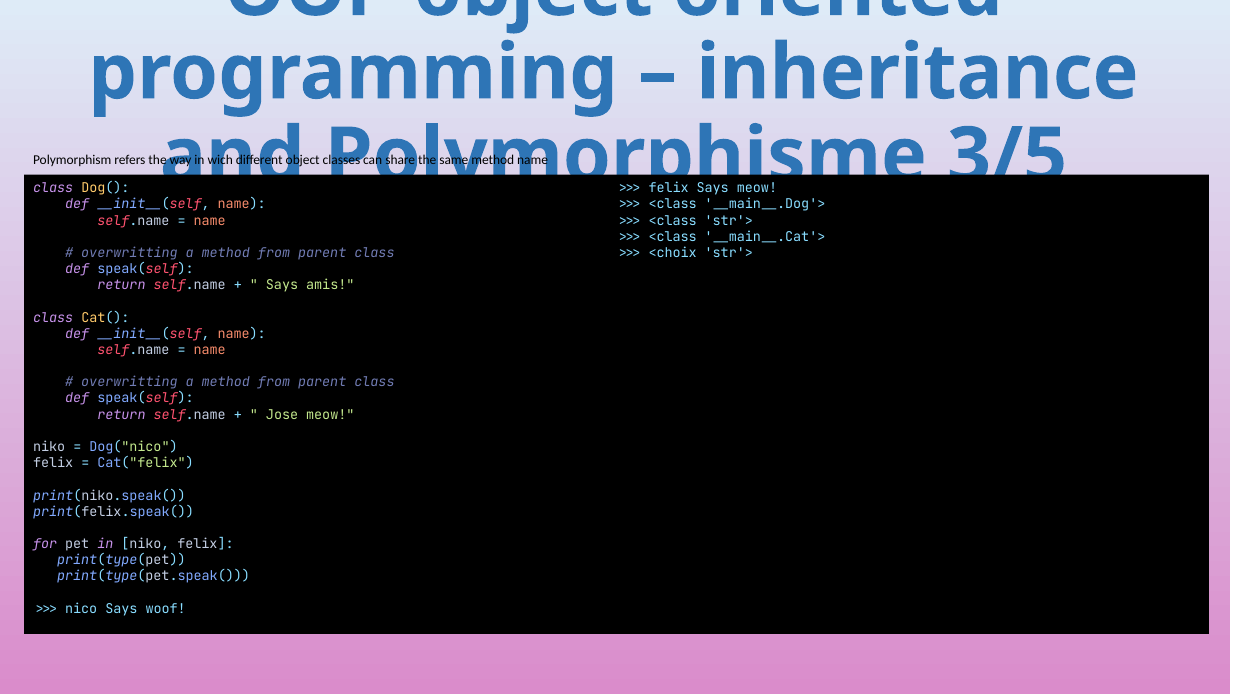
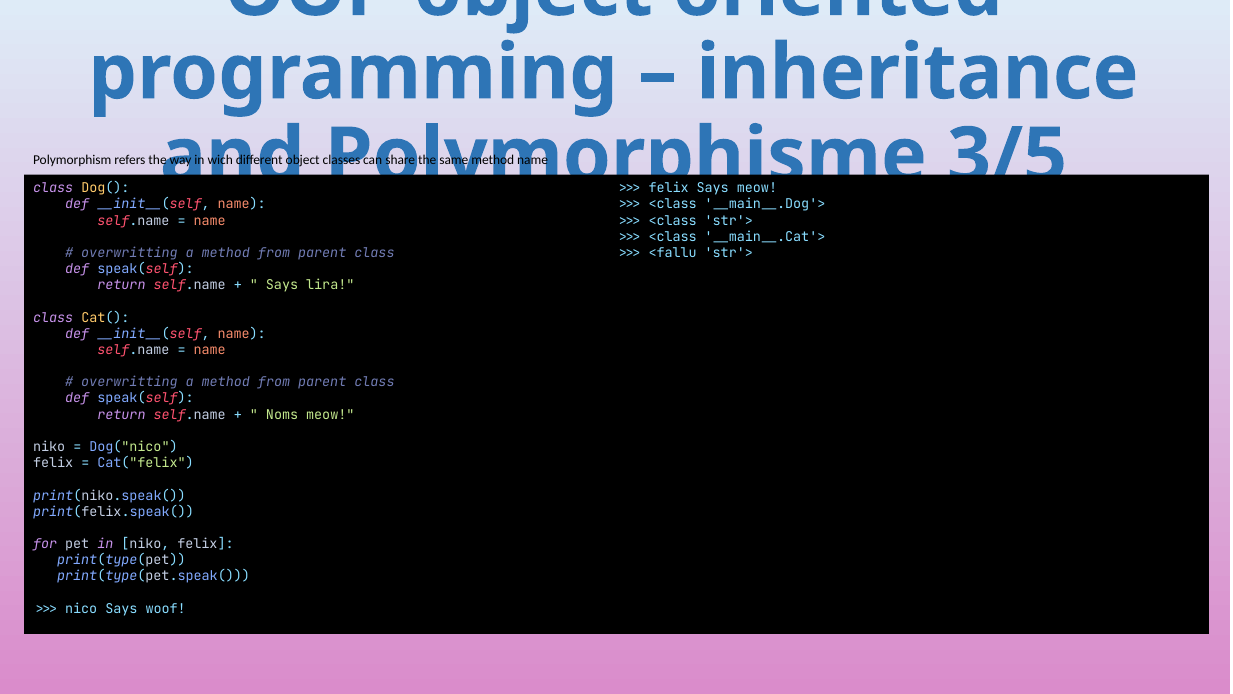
<choix: <choix -> <fallu (673, 253)
amis: amis -> lira (330, 285)
Jose: Jose -> Noms (282, 414)
